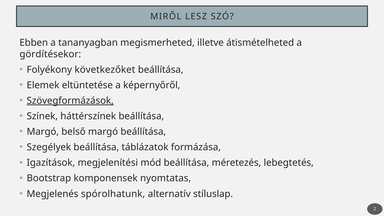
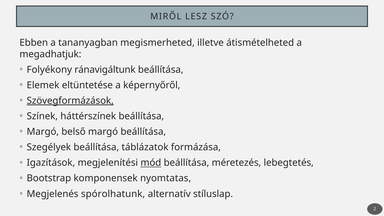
gördítésekor: gördítésekor -> megadhatjuk (50, 54)
következőket: következőket -> ránavigáltunk (105, 70)
mód underline: none -> present (151, 163)
